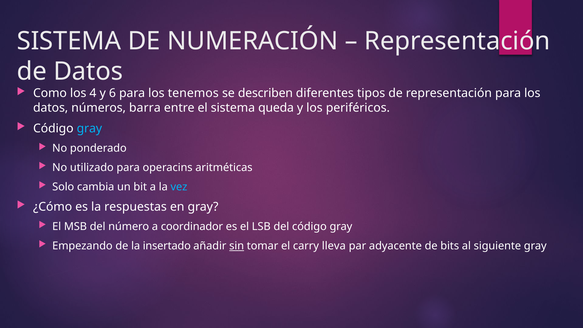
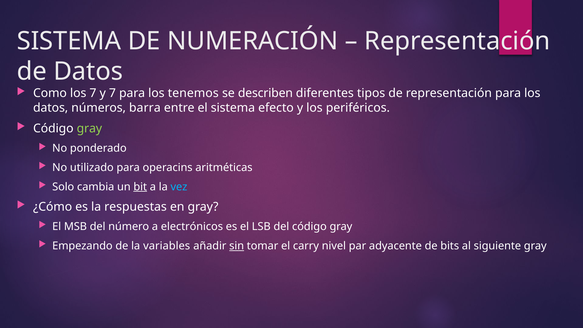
los 4: 4 -> 7 (93, 93)
y 6: 6 -> 7 (112, 93)
queda: queda -> efecto (276, 108)
gray colour: light blue -> light green (89, 129)
bit underline: none -> present (140, 187)
coordinador: coordinador -> electrónicos (192, 227)
insertado: insertado -> variables (167, 246)
lleva: lleva -> nivel (334, 246)
